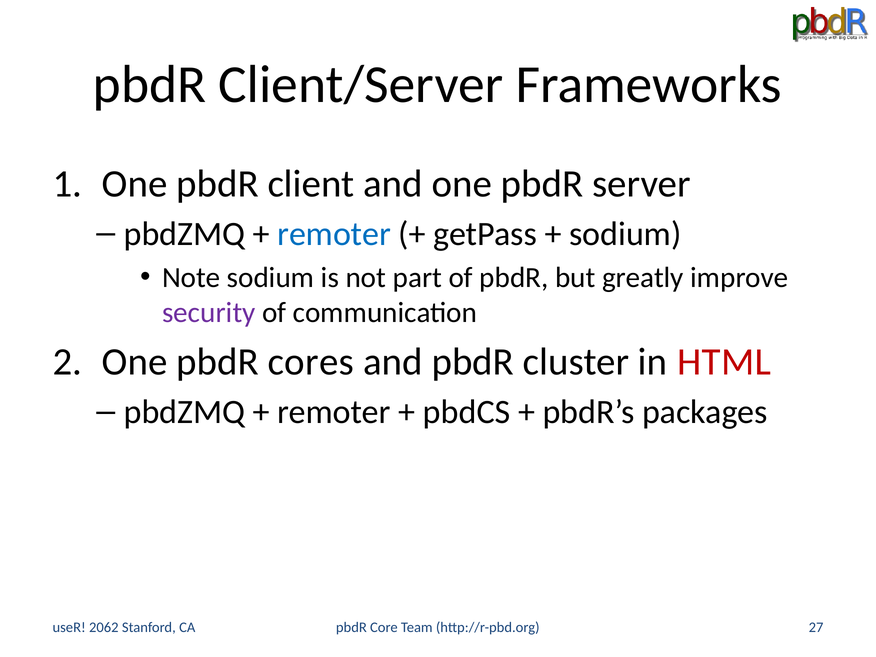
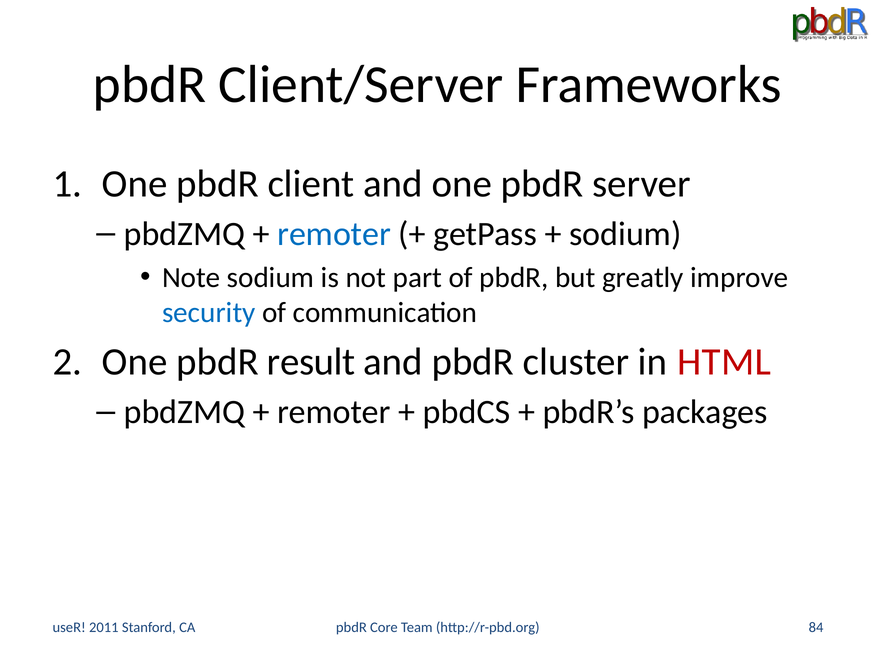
security colour: purple -> blue (209, 313)
cores: cores -> result (311, 362)
27: 27 -> 84 (816, 627)
2062: 2062 -> 2011 (104, 627)
